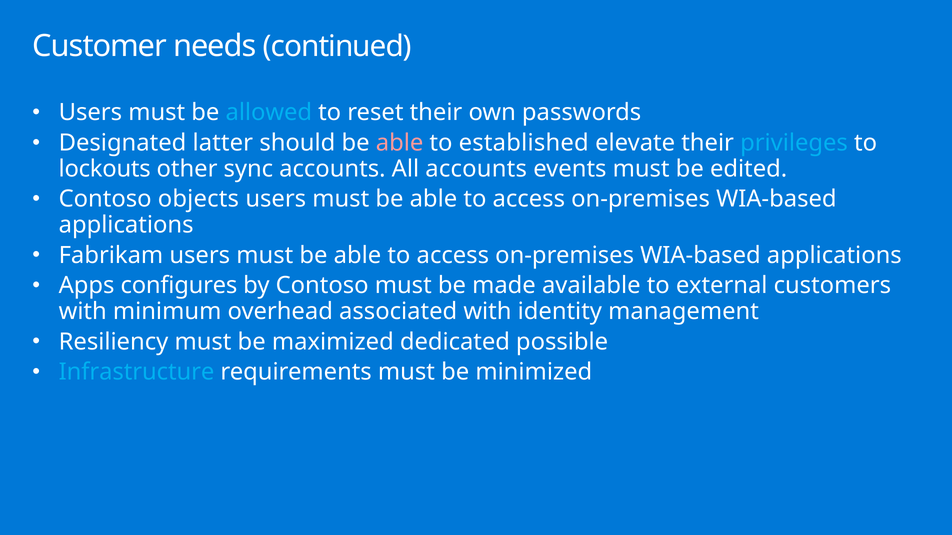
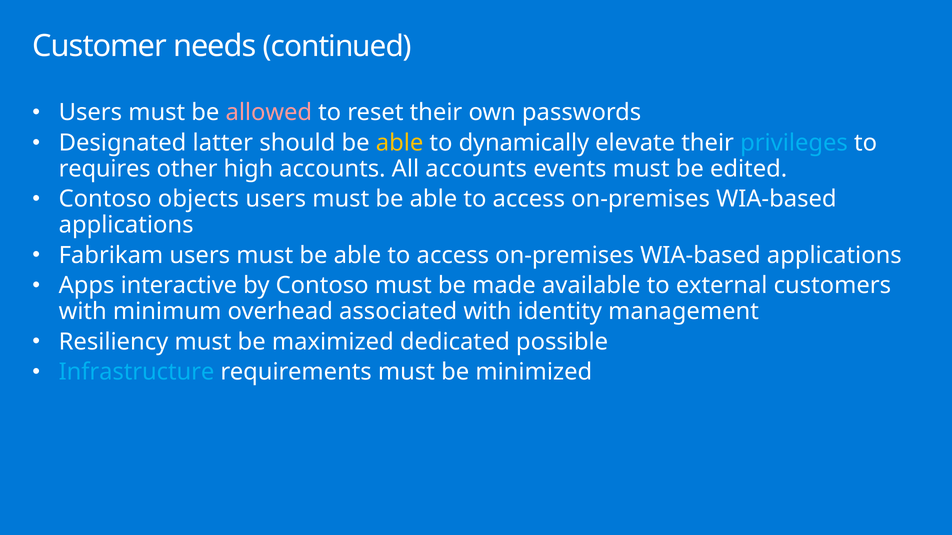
allowed colour: light blue -> pink (269, 113)
able colour: pink -> yellow (400, 143)
established: established -> dynamically (524, 143)
lockouts: lockouts -> requires (105, 169)
sync: sync -> high (248, 169)
configures: configures -> interactive (179, 286)
